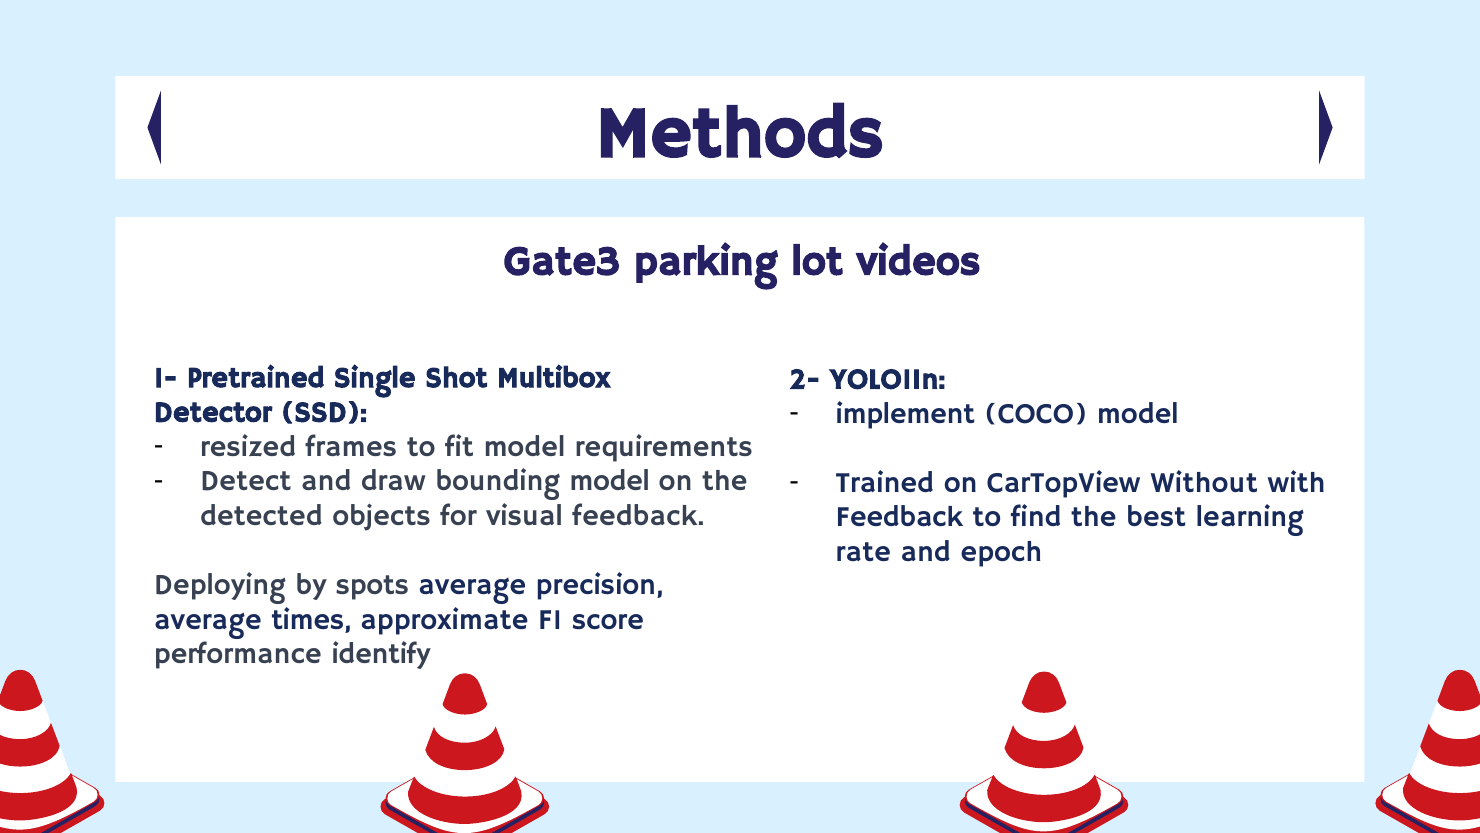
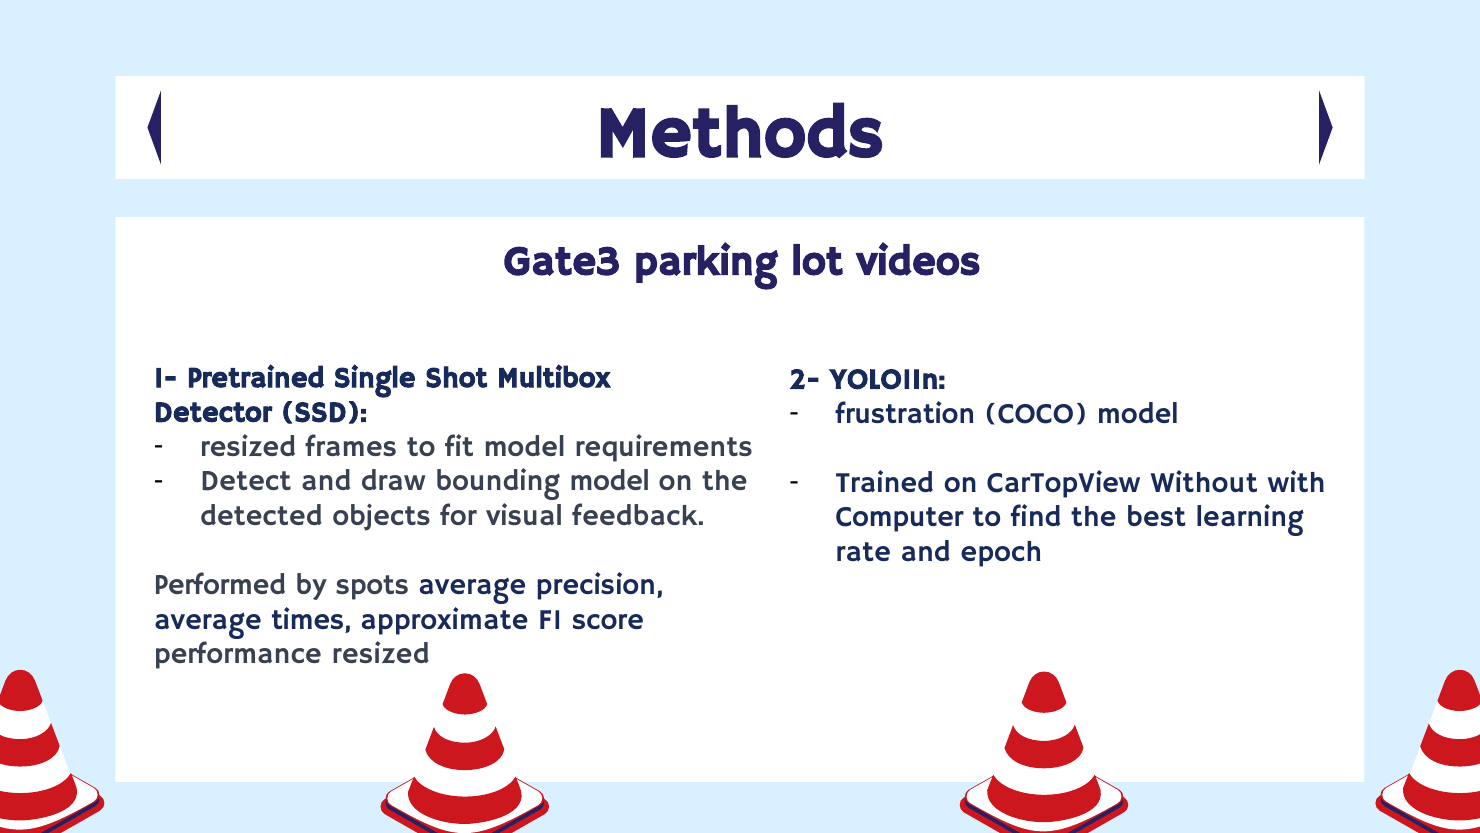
implement: implement -> frustration (905, 413)
Feedback: Feedback -> Computer (899, 517)
Deploying: Deploying -> Performed (220, 585)
performance identify: identify -> resized (381, 654)
